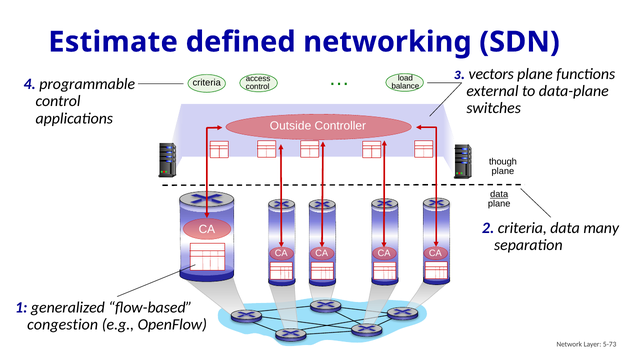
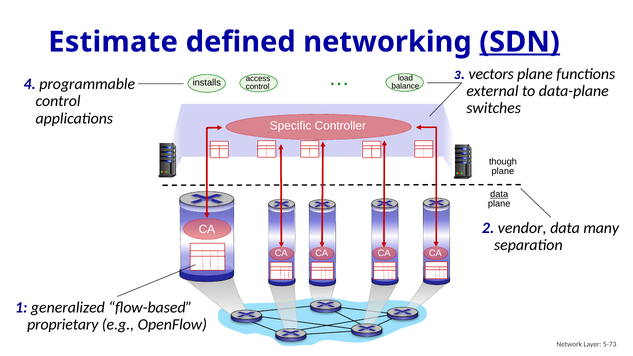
SDN underline: none -> present (520, 42)
criteria: criteria -> installs (207, 83)
Outside: Outside -> Specific (291, 126)
2 criteria: criteria -> vendor (522, 228)
congestion: congestion -> proprietary (63, 324)
